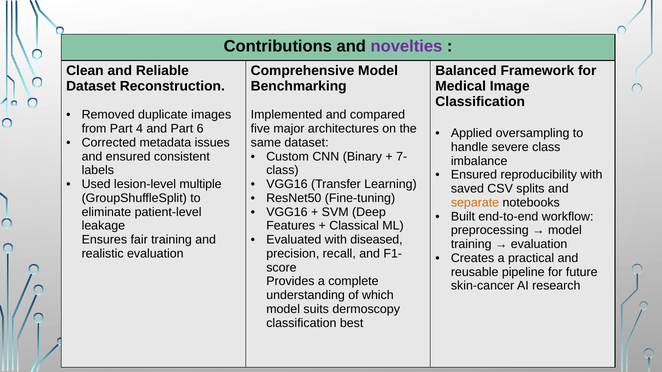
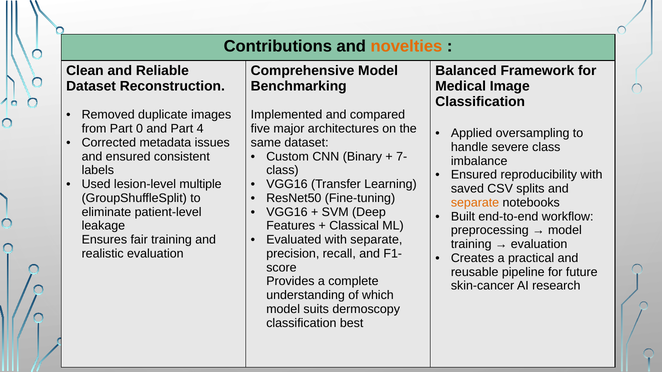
novelties colour: purple -> orange (406, 46)
4: 4 -> 0 (140, 129)
6: 6 -> 4 (200, 129)
with diseased: diseased -> separate (376, 240)
